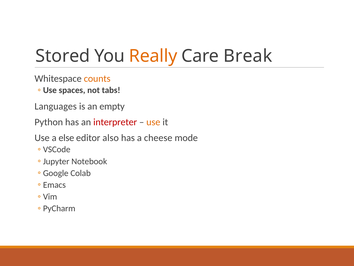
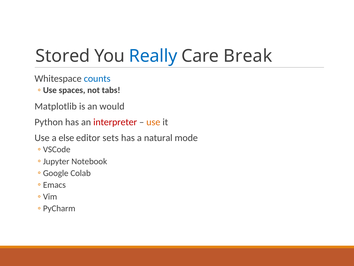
Really colour: orange -> blue (153, 56)
counts colour: orange -> blue (97, 78)
Languages: Languages -> Matplotlib (56, 106)
empty: empty -> would (112, 106)
also: also -> sets (111, 138)
cheese: cheese -> natural (158, 138)
